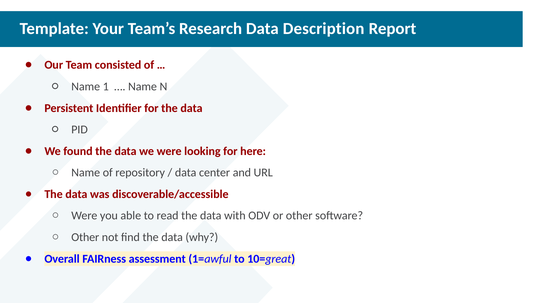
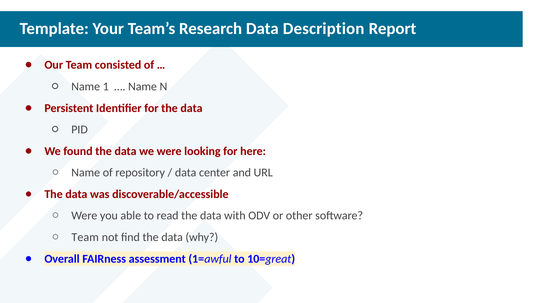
Other: Other -> Team (85, 237)
